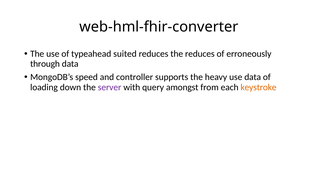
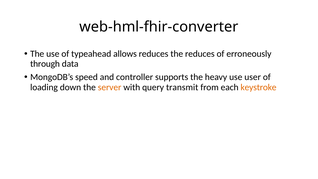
suited: suited -> allows (125, 54)
use data: data -> user (253, 77)
server colour: purple -> orange (110, 87)
amongst: amongst -> transmit (182, 87)
